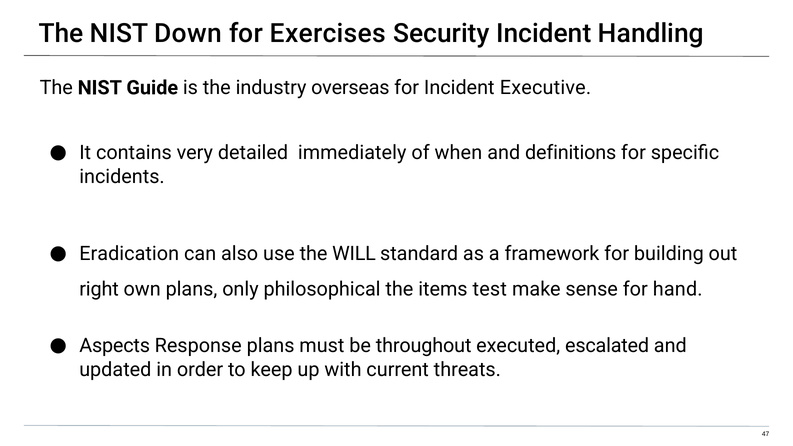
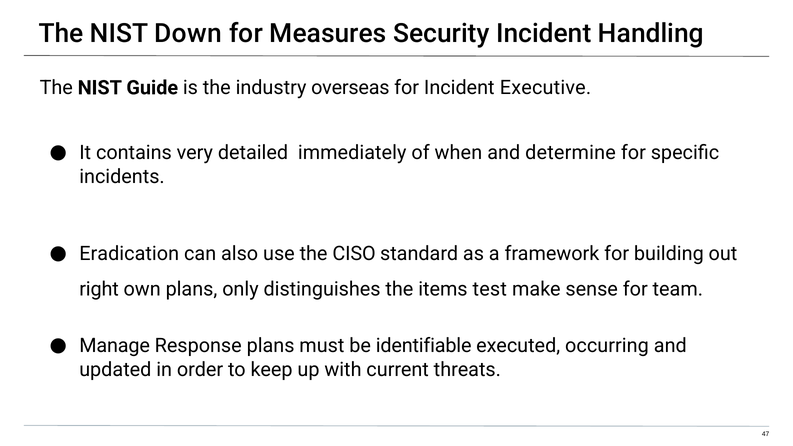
Exercises: Exercises -> Measures (328, 34)
definitions: definitions -> determine (571, 153)
WILL: WILL -> CISO (354, 254)
philosophical: philosophical -> distinguishes (322, 289)
hand: hand -> team (678, 289)
Aspects: Aspects -> Manage (115, 346)
throughout: throughout -> identifiable (424, 346)
escalated: escalated -> occurring (607, 346)
